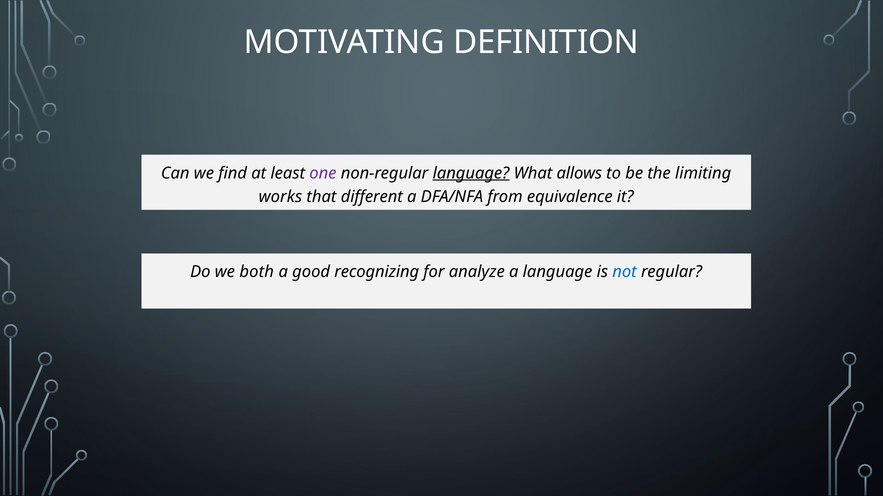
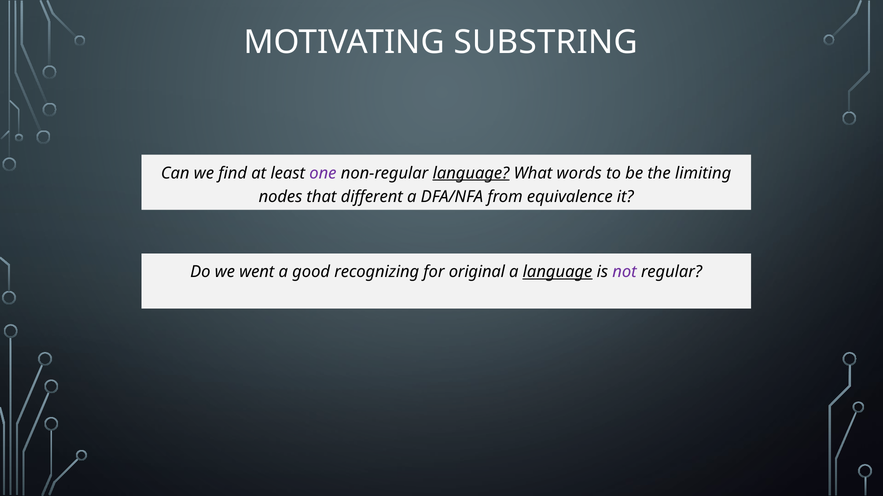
DEFINITION: DEFINITION -> SUBSTRING (546, 42)
allows: allows -> words (579, 173)
works: works -> nodes (280, 197)
both: both -> went (257, 272)
analyze: analyze -> original (477, 272)
language underline: none -> present (558, 272)
not colour: blue -> purple (625, 272)
